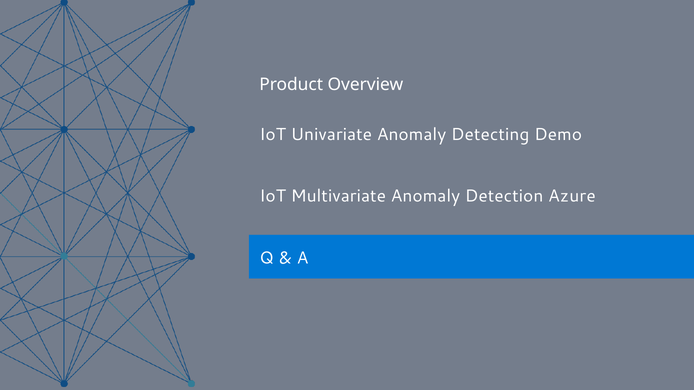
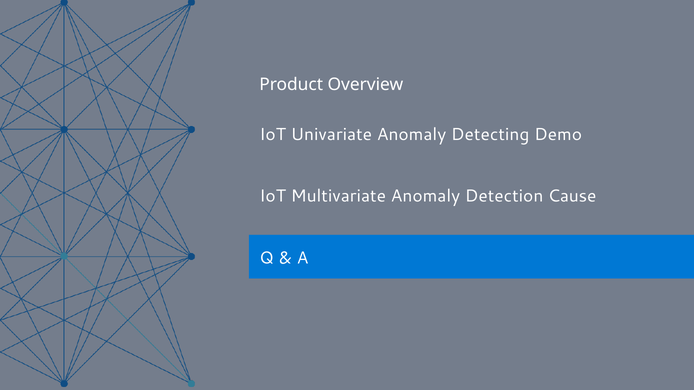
Azure: Azure -> Cause (572, 196)
